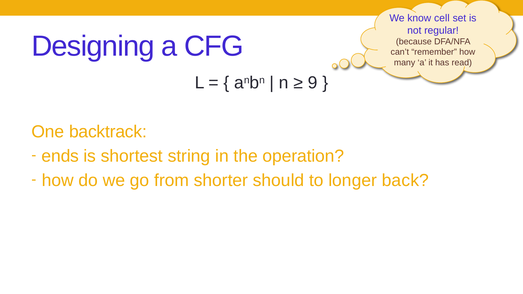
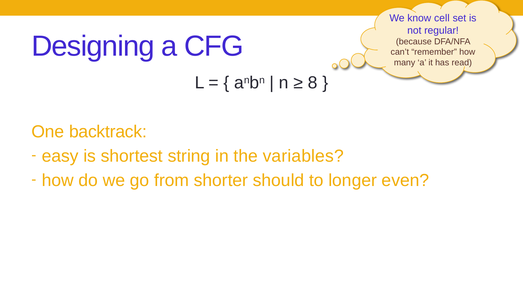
9: 9 -> 8 (313, 83)
ends: ends -> easy (60, 156)
operation: operation -> variables (303, 156)
back: back -> even (405, 181)
